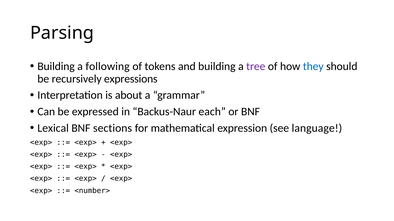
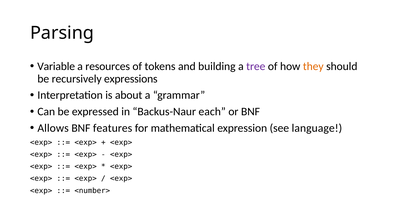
Building: Building -> Variable (56, 67)
following: following -> resources (108, 67)
they colour: blue -> orange (313, 67)
Lexical: Lexical -> Allows (53, 128)
sections: sections -> features (113, 128)
